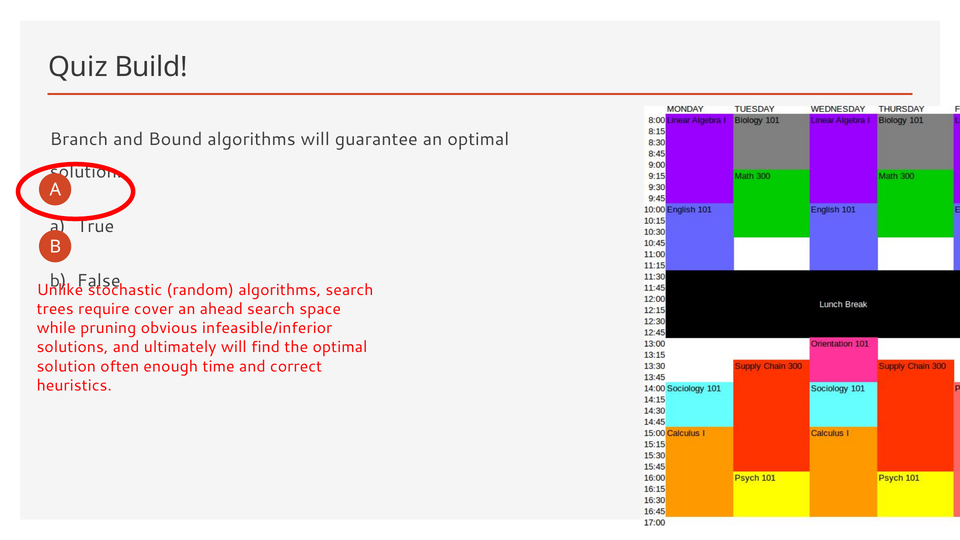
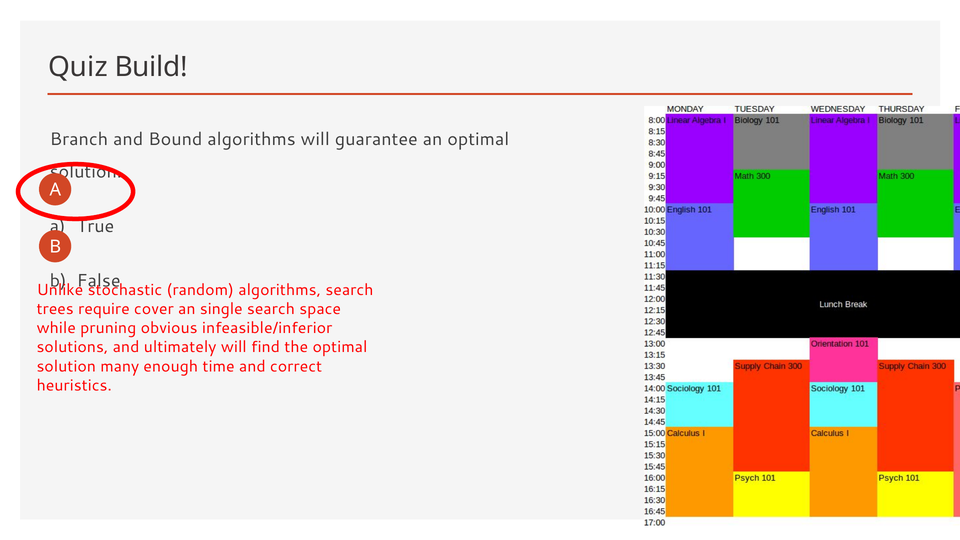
ahead: ahead -> single (221, 309)
often: often -> many (120, 366)
